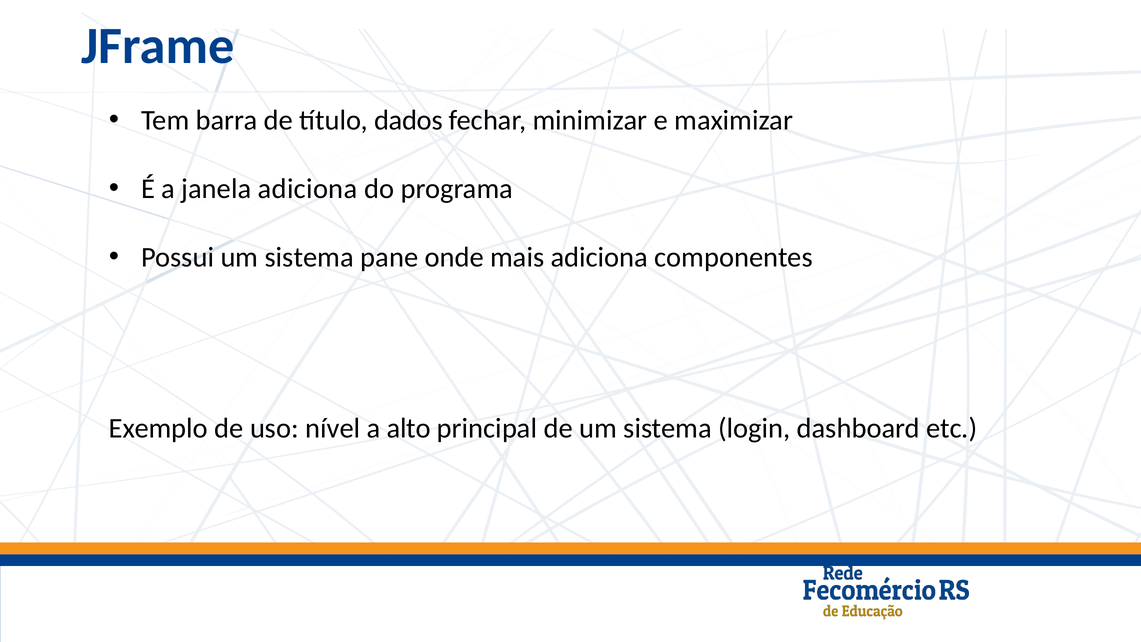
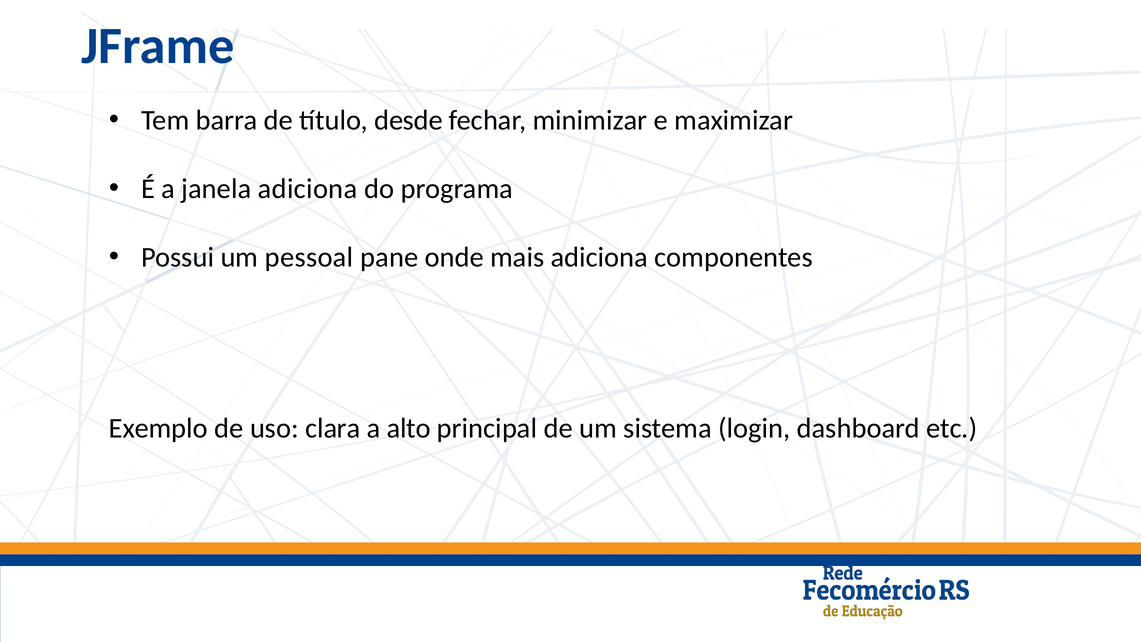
dados: dados -> desde (409, 120)
Possui um sistema: sistema -> pessoal (309, 257)
nível: nível -> clara (333, 428)
